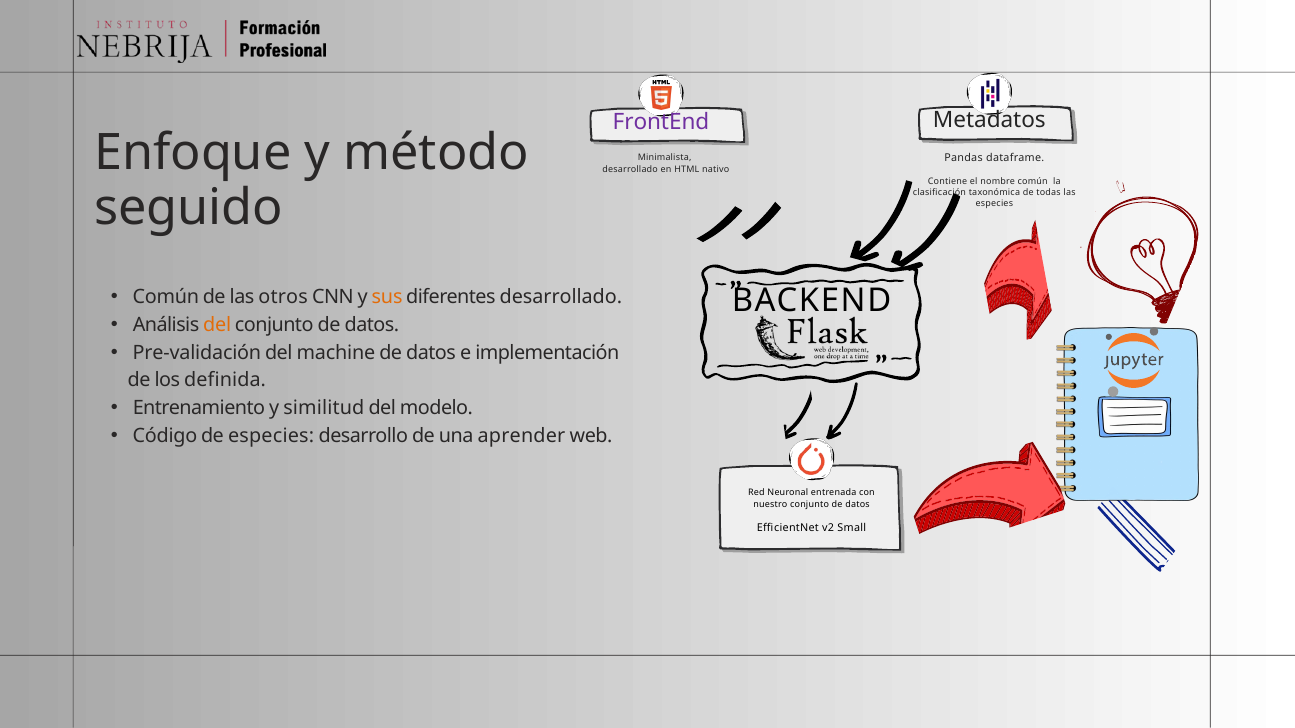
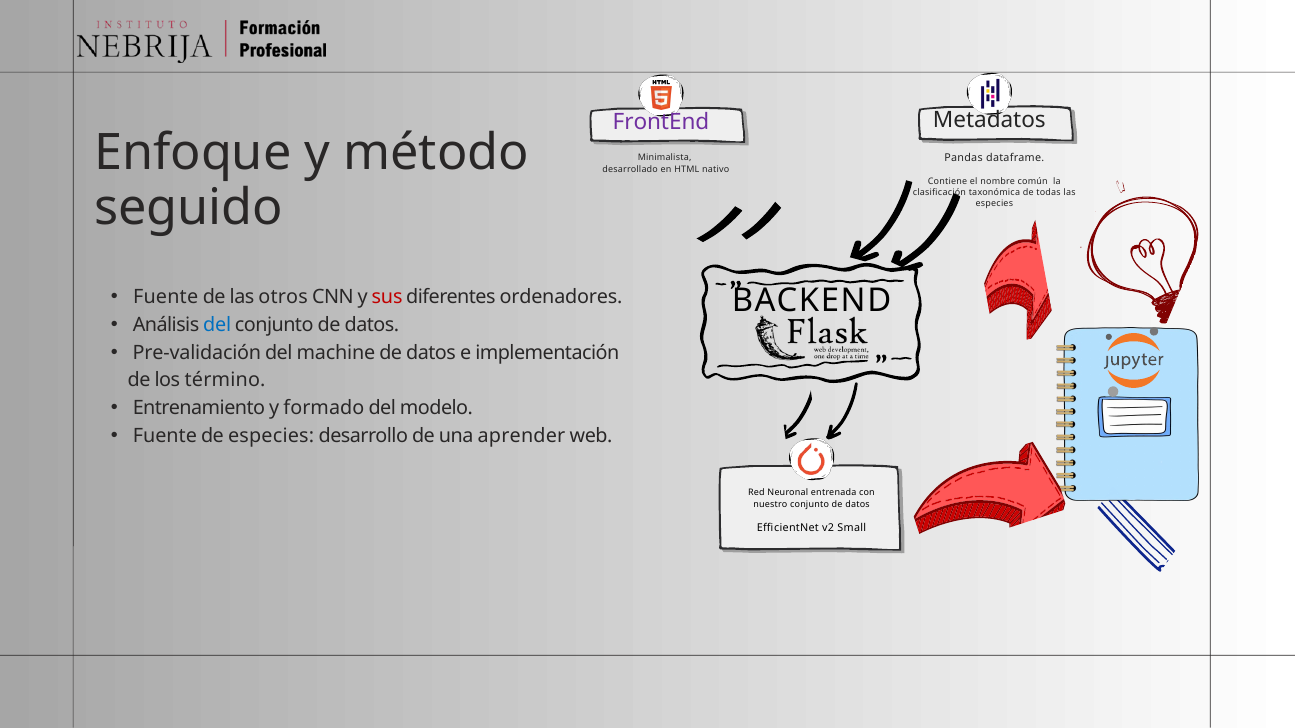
Común: Común -> Fuente (166, 297)
sus colour: orange -> red (387, 297)
diferentes desarrollado: desarrollado -> ordenadores (561, 297)
del colour: orange -> blue (217, 325)
definida: definida -> término (225, 381)
similitud: similitud -> formado (324, 408)
Código: Código -> Fuente (165, 436)
